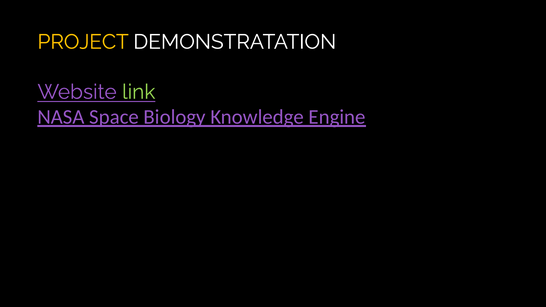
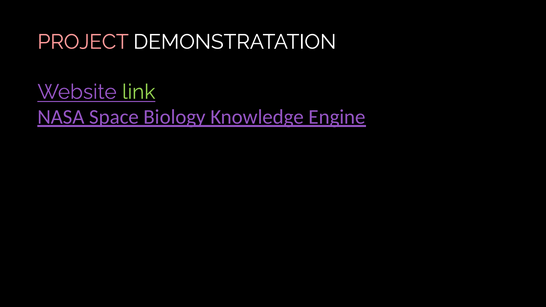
PROJECT colour: yellow -> pink (83, 42)
